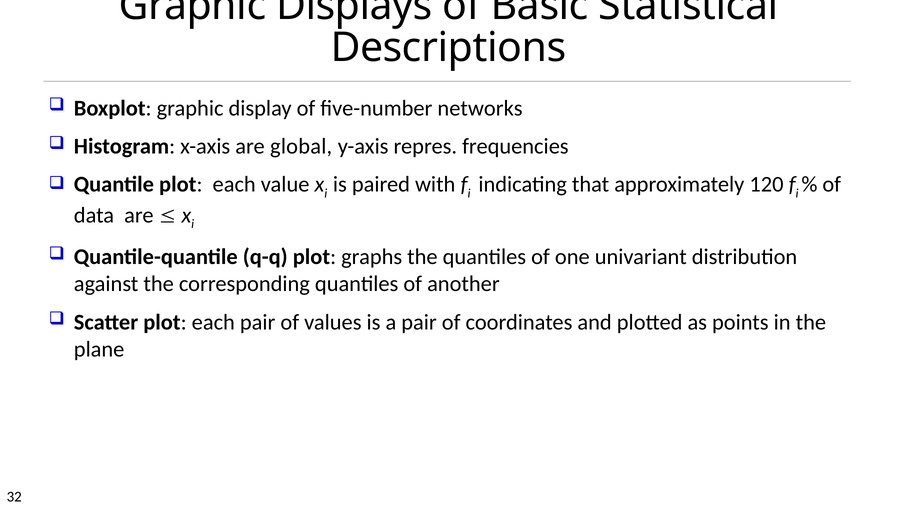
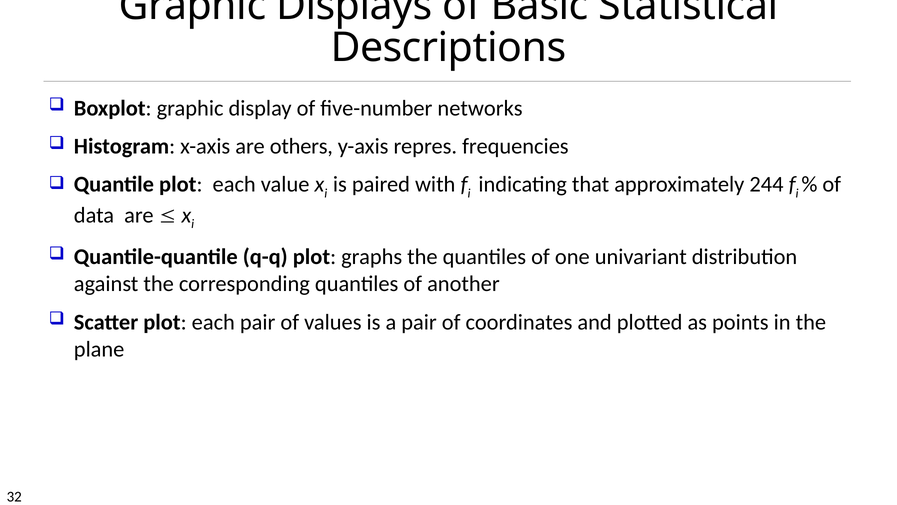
global: global -> others (301, 146)
120: 120 -> 244 (767, 184)
